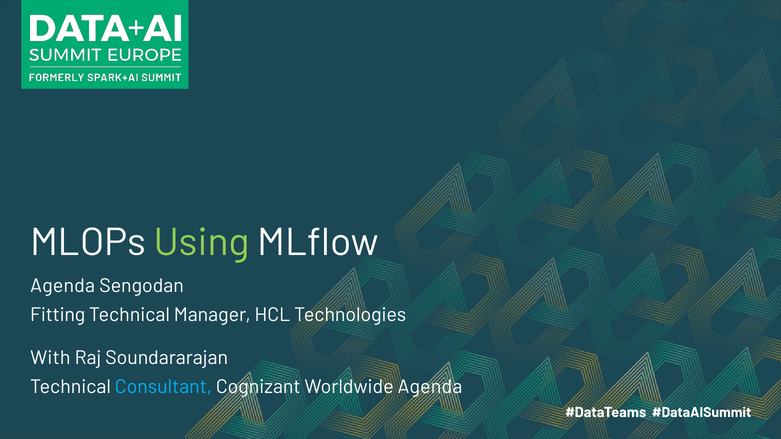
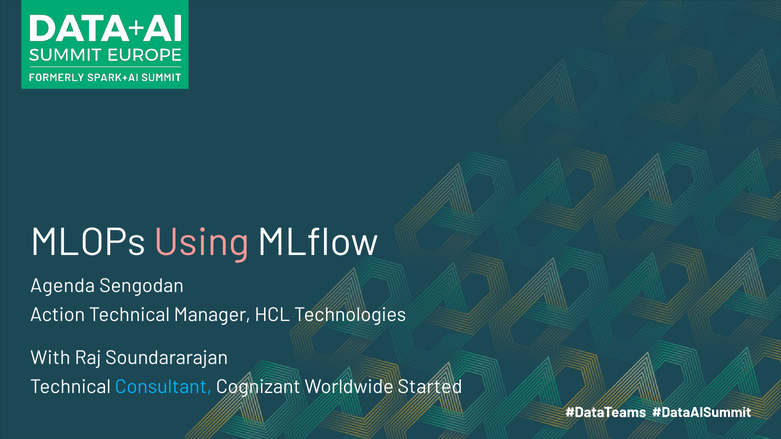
Using colour: light green -> pink (202, 242)
Fitting: Fitting -> Action (58, 315)
Worldwide Agenda: Agenda -> Started (430, 387)
